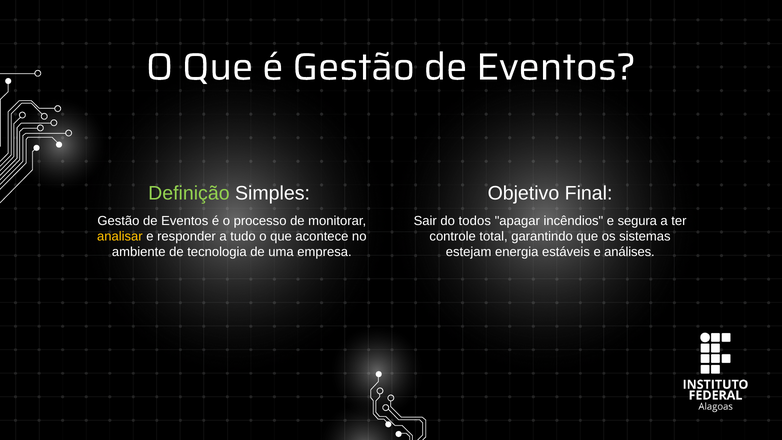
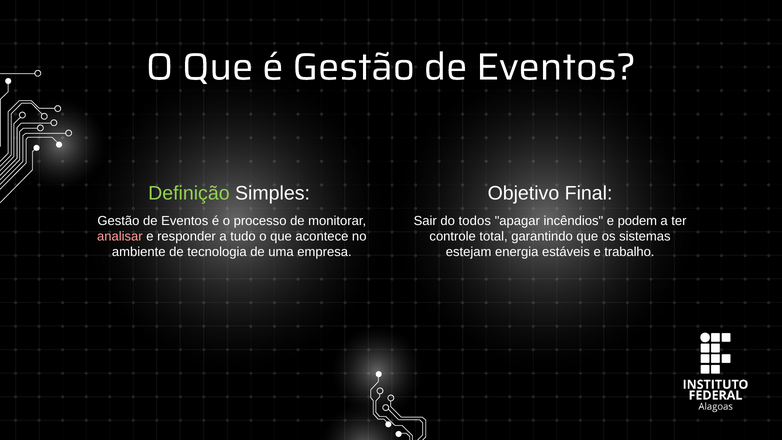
segura: segura -> podem (637, 221)
analisar colour: yellow -> pink (120, 236)
análises: análises -> trabalho (629, 252)
